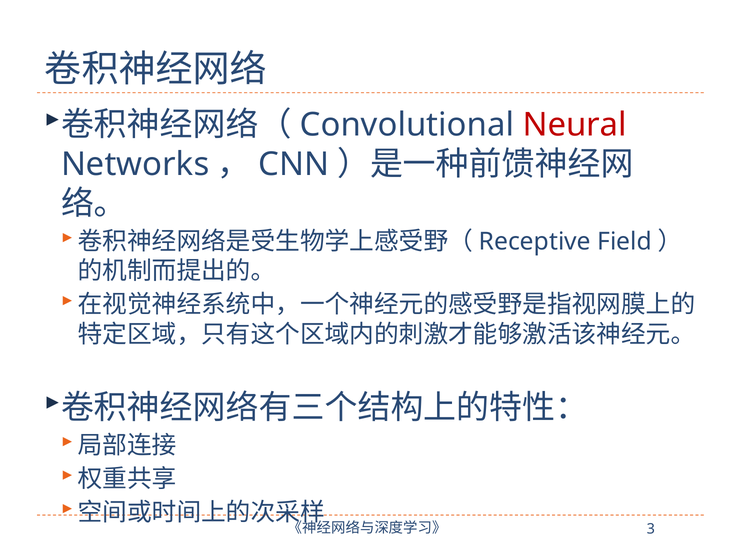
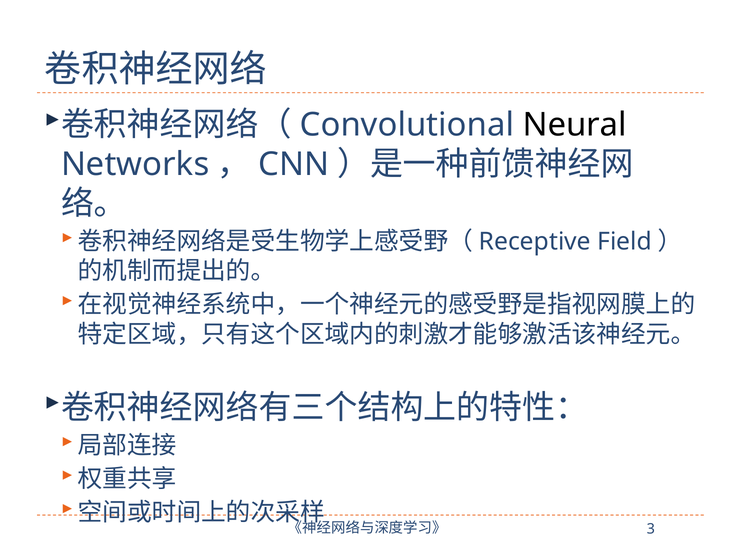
Neural colour: red -> black (575, 125)
